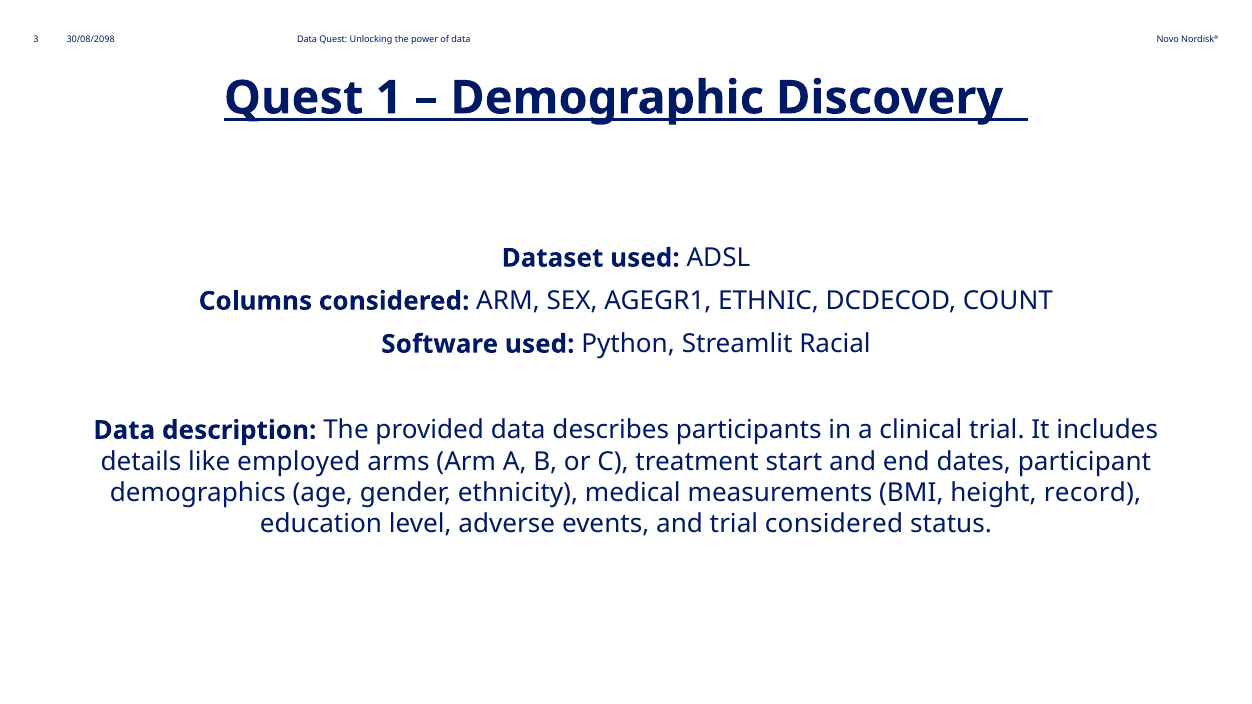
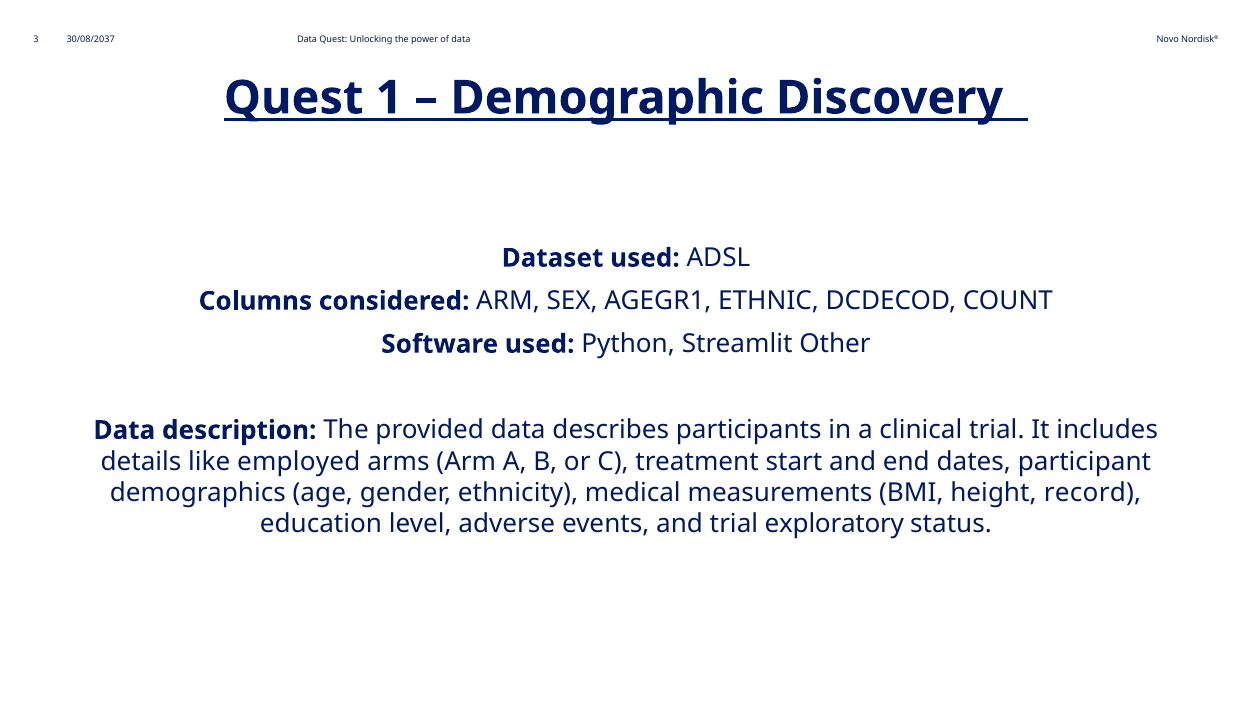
30/08/2098: 30/08/2098 -> 30/08/2037 (91, 39)
Racial: Racial -> Other (835, 344)
trial considered: considered -> exploratory (834, 524)
